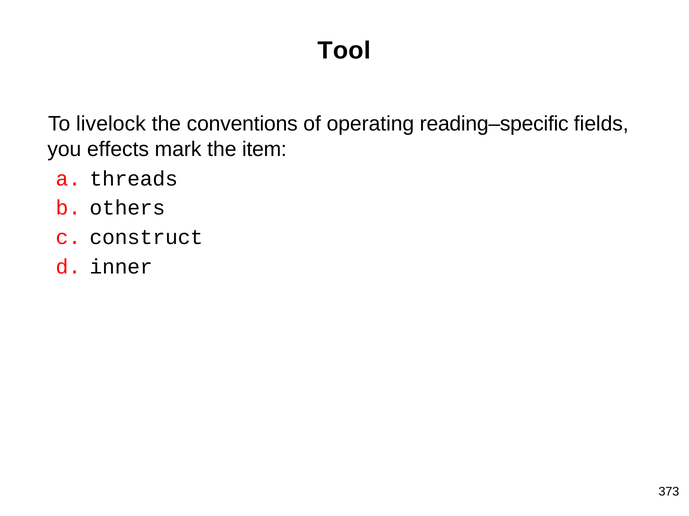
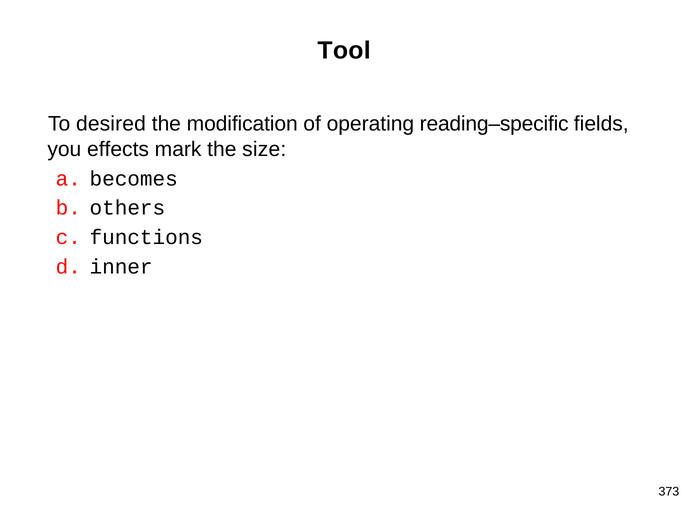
livelock: livelock -> desired (111, 124)
conventions: conventions -> modification (242, 124)
item: item -> size (264, 149)
threads: threads -> becomes (134, 179)
construct: construct -> functions (146, 238)
